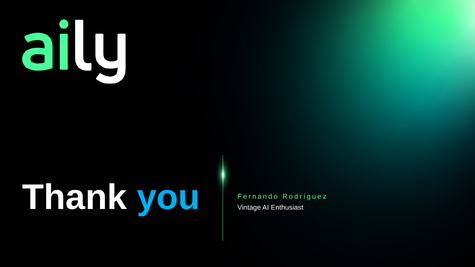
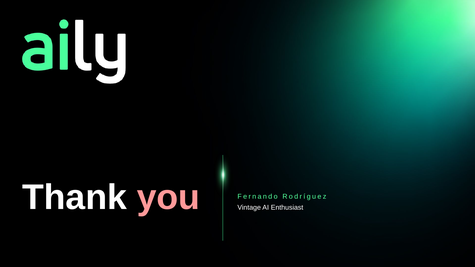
you colour: light blue -> pink (168, 198)
